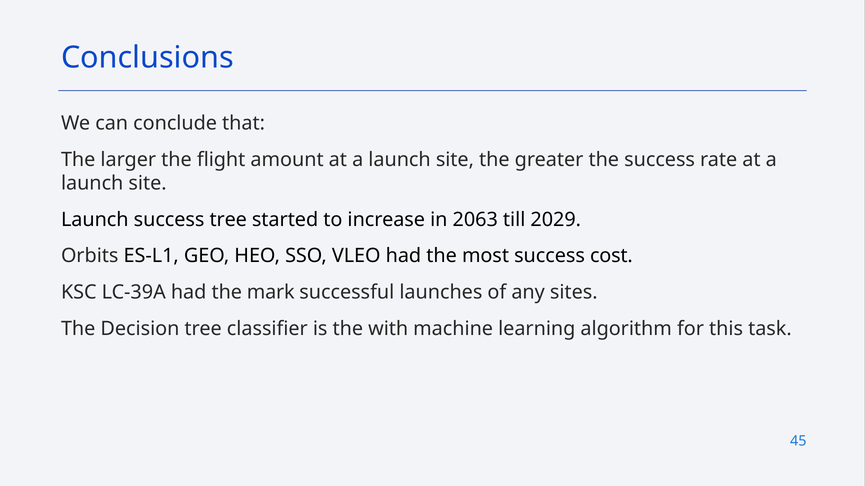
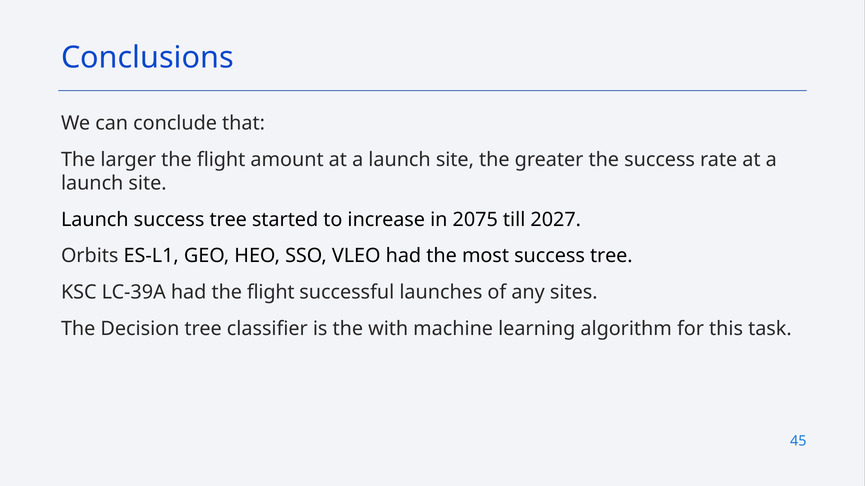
2063: 2063 -> 2075 (475, 220)
2029: 2029 -> 2027 (556, 220)
most success cost: cost -> tree (611, 256)
had the mark: mark -> flight (271, 293)
